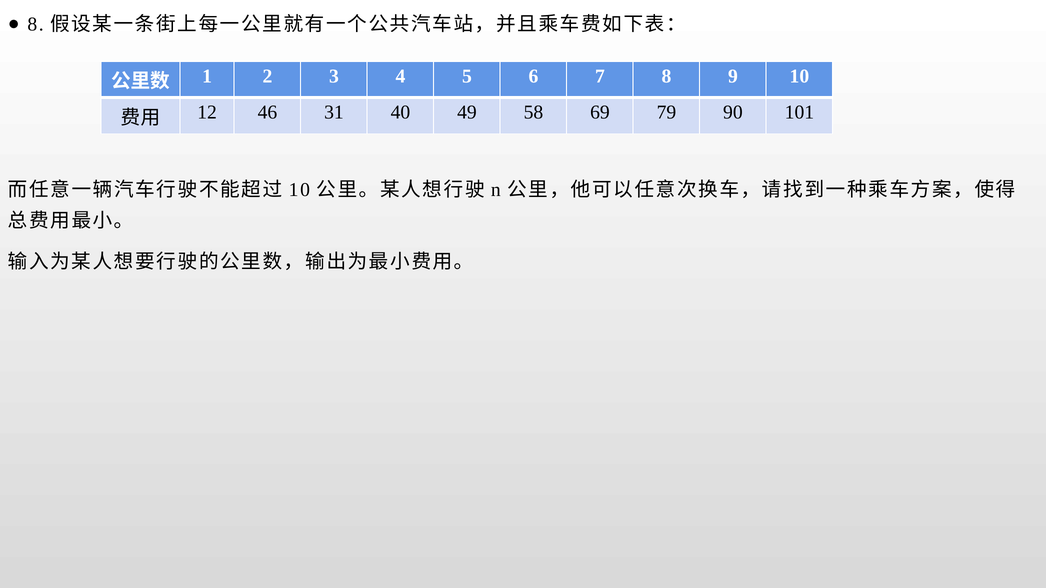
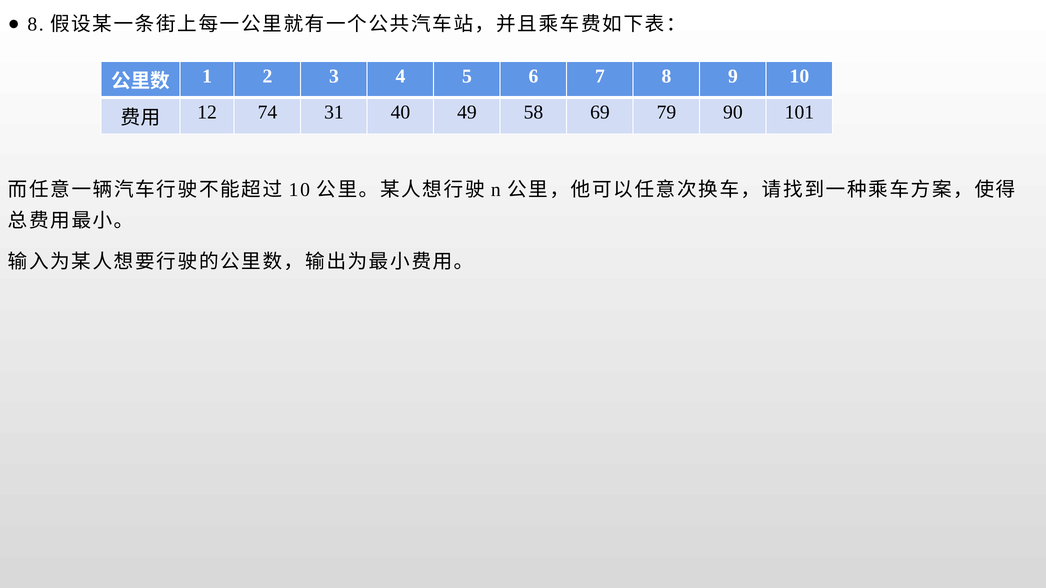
46: 46 -> 74 (267, 113)
